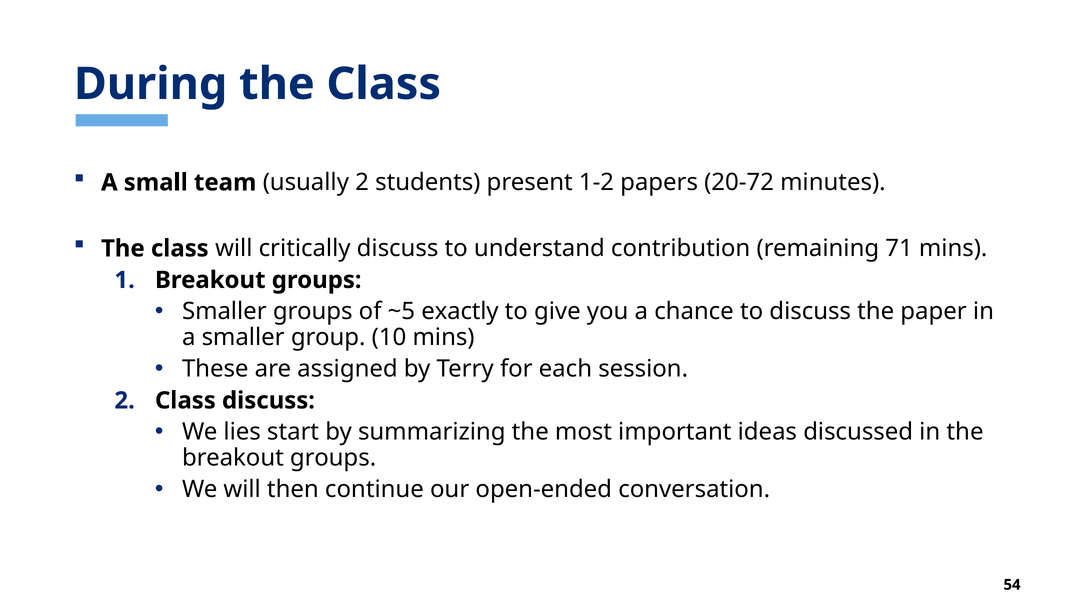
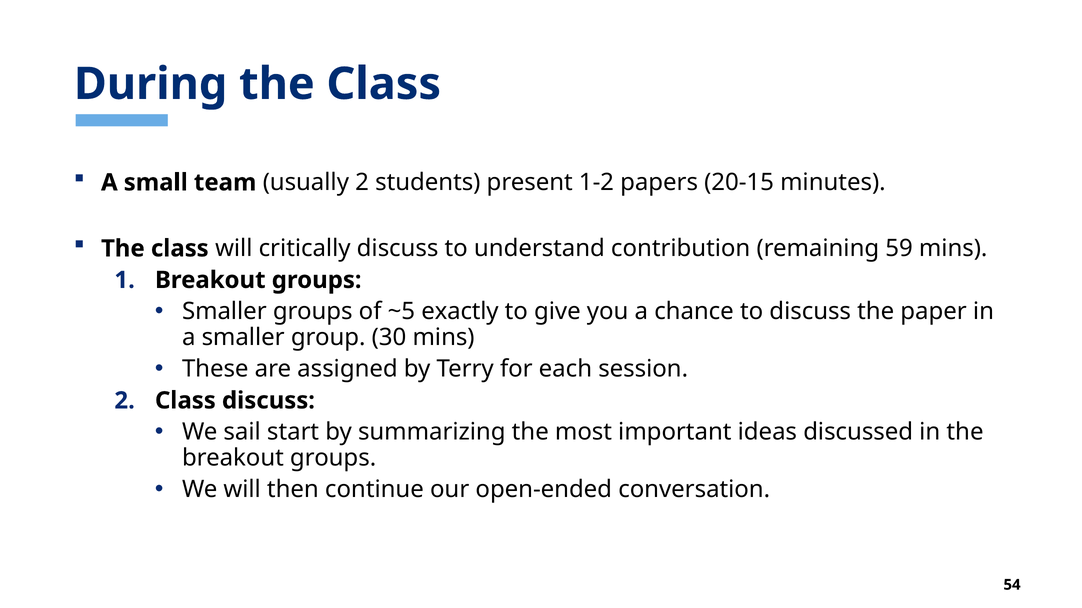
20-72: 20-72 -> 20-15 (739, 183)
71: 71 -> 59 (899, 249)
10: 10 -> 30 (389, 338)
lies: lies -> sail (242, 433)
